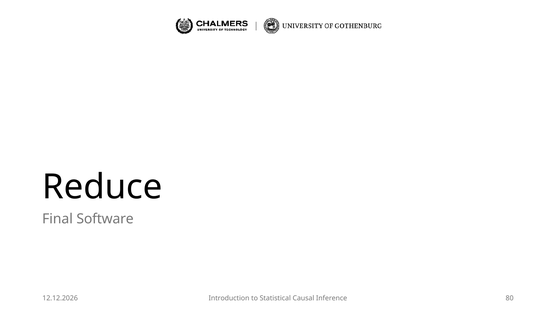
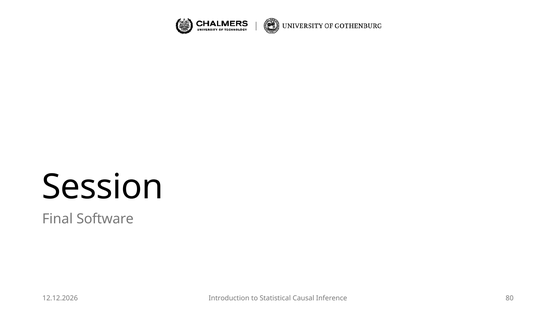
Reduce: Reduce -> Session (102, 187)
